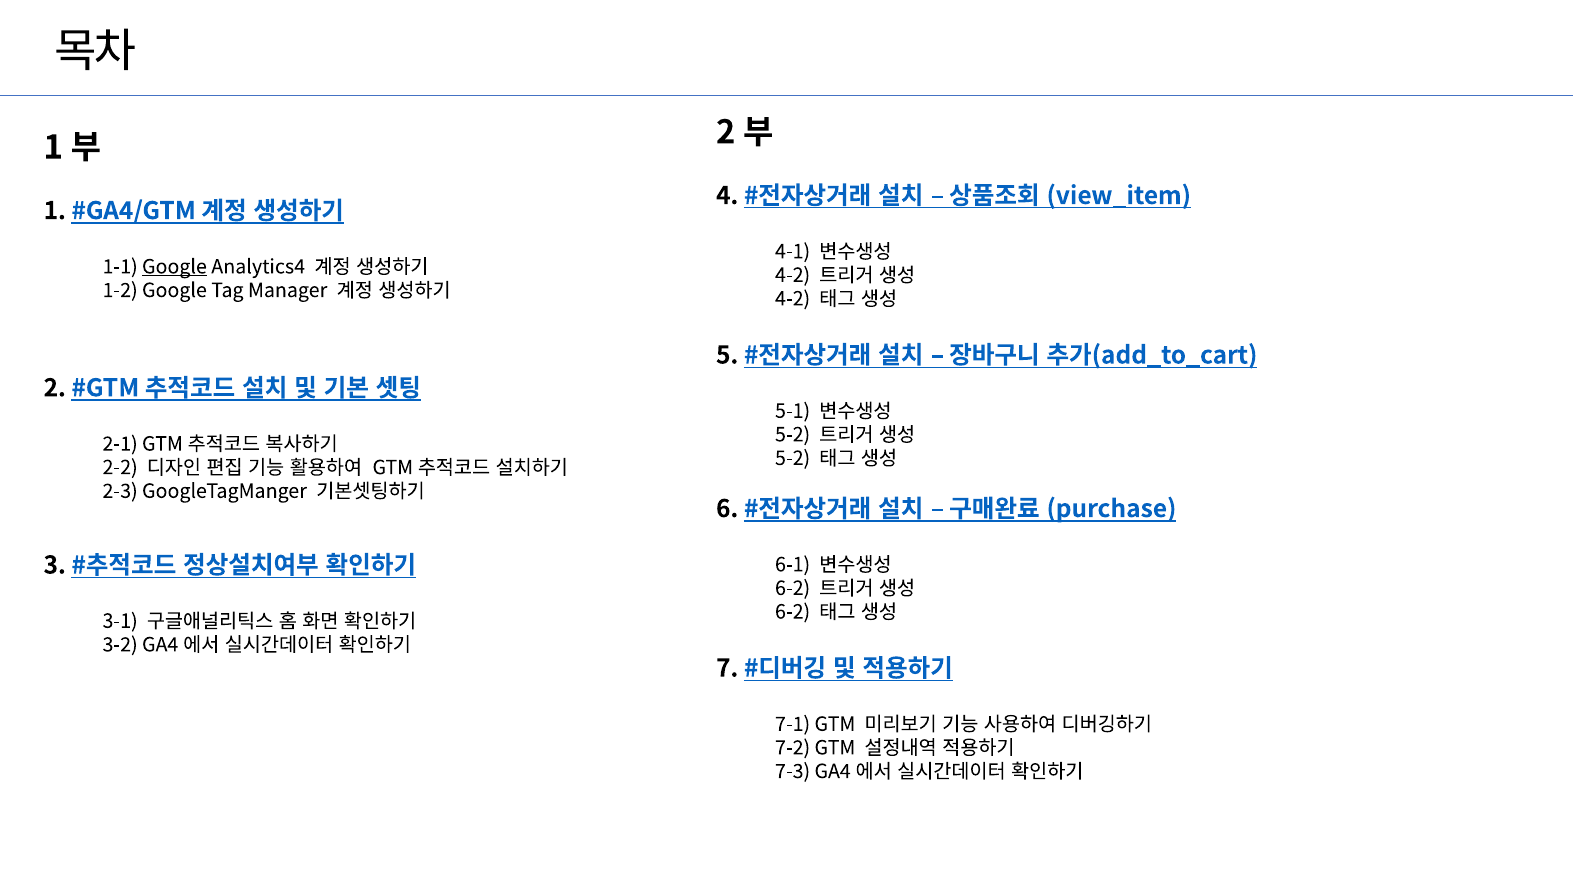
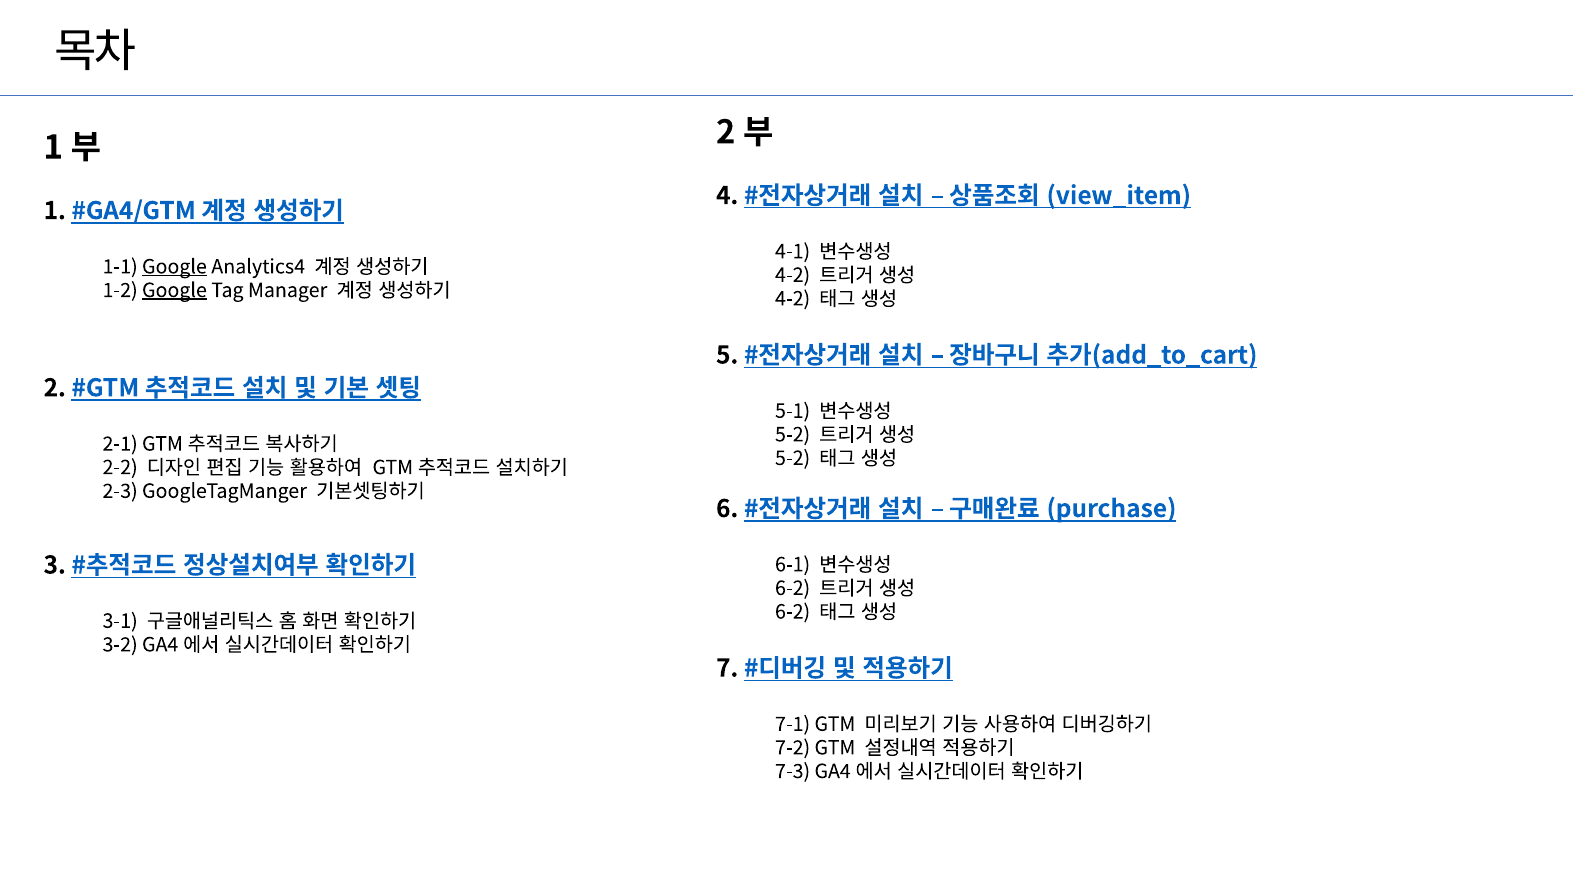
Google underline: none -> present (174, 290)
